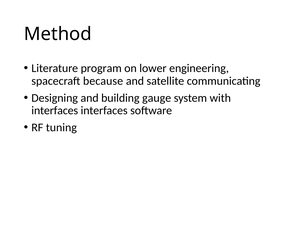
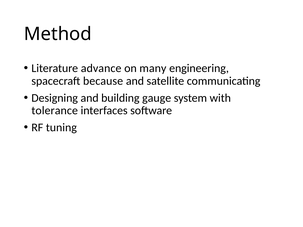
program: program -> advance (101, 68)
lower: lower -> many (153, 68)
interfaces: interfaces -> tolerance (55, 111)
